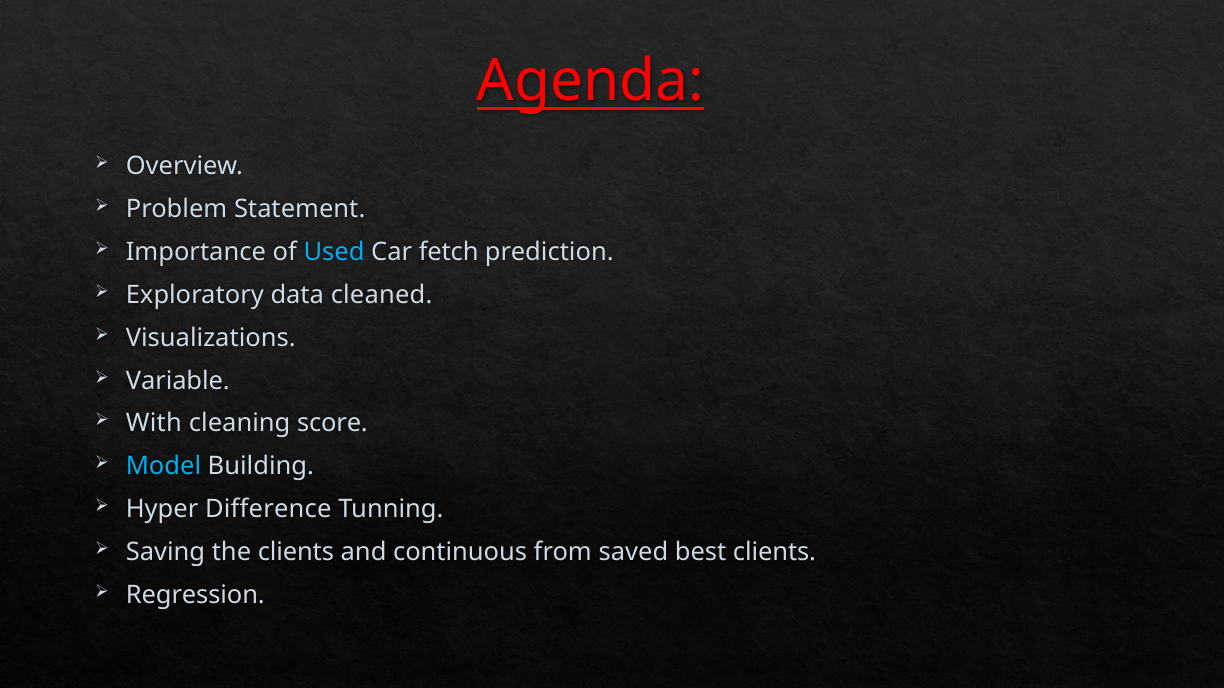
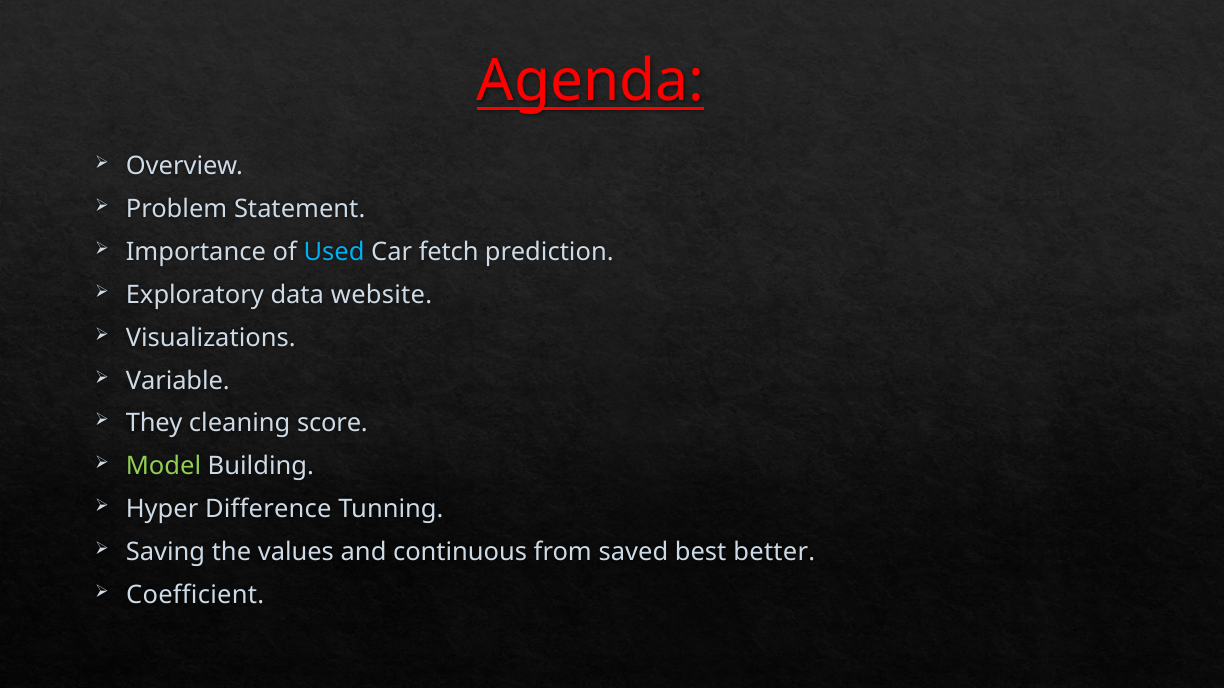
cleaned: cleaned -> website (382, 295)
With: With -> They (154, 424)
Model colour: light blue -> light green (163, 467)
the clients: clients -> values (296, 552)
best clients: clients -> better (774, 552)
Regression: Regression -> Coefficient (195, 595)
